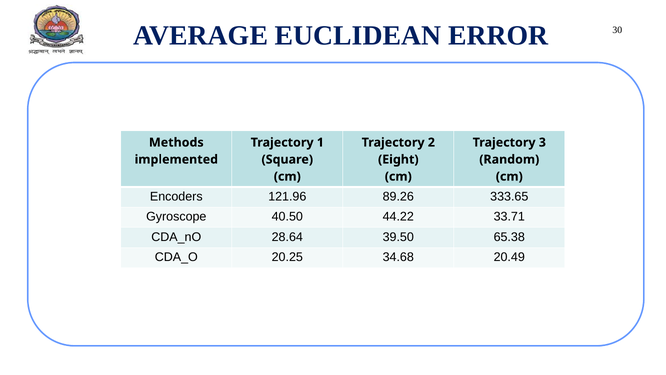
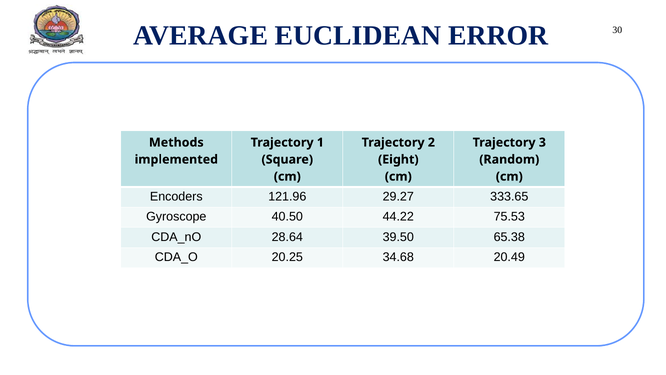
89.26: 89.26 -> 29.27 (398, 196)
33.71: 33.71 -> 75.53 (509, 217)
